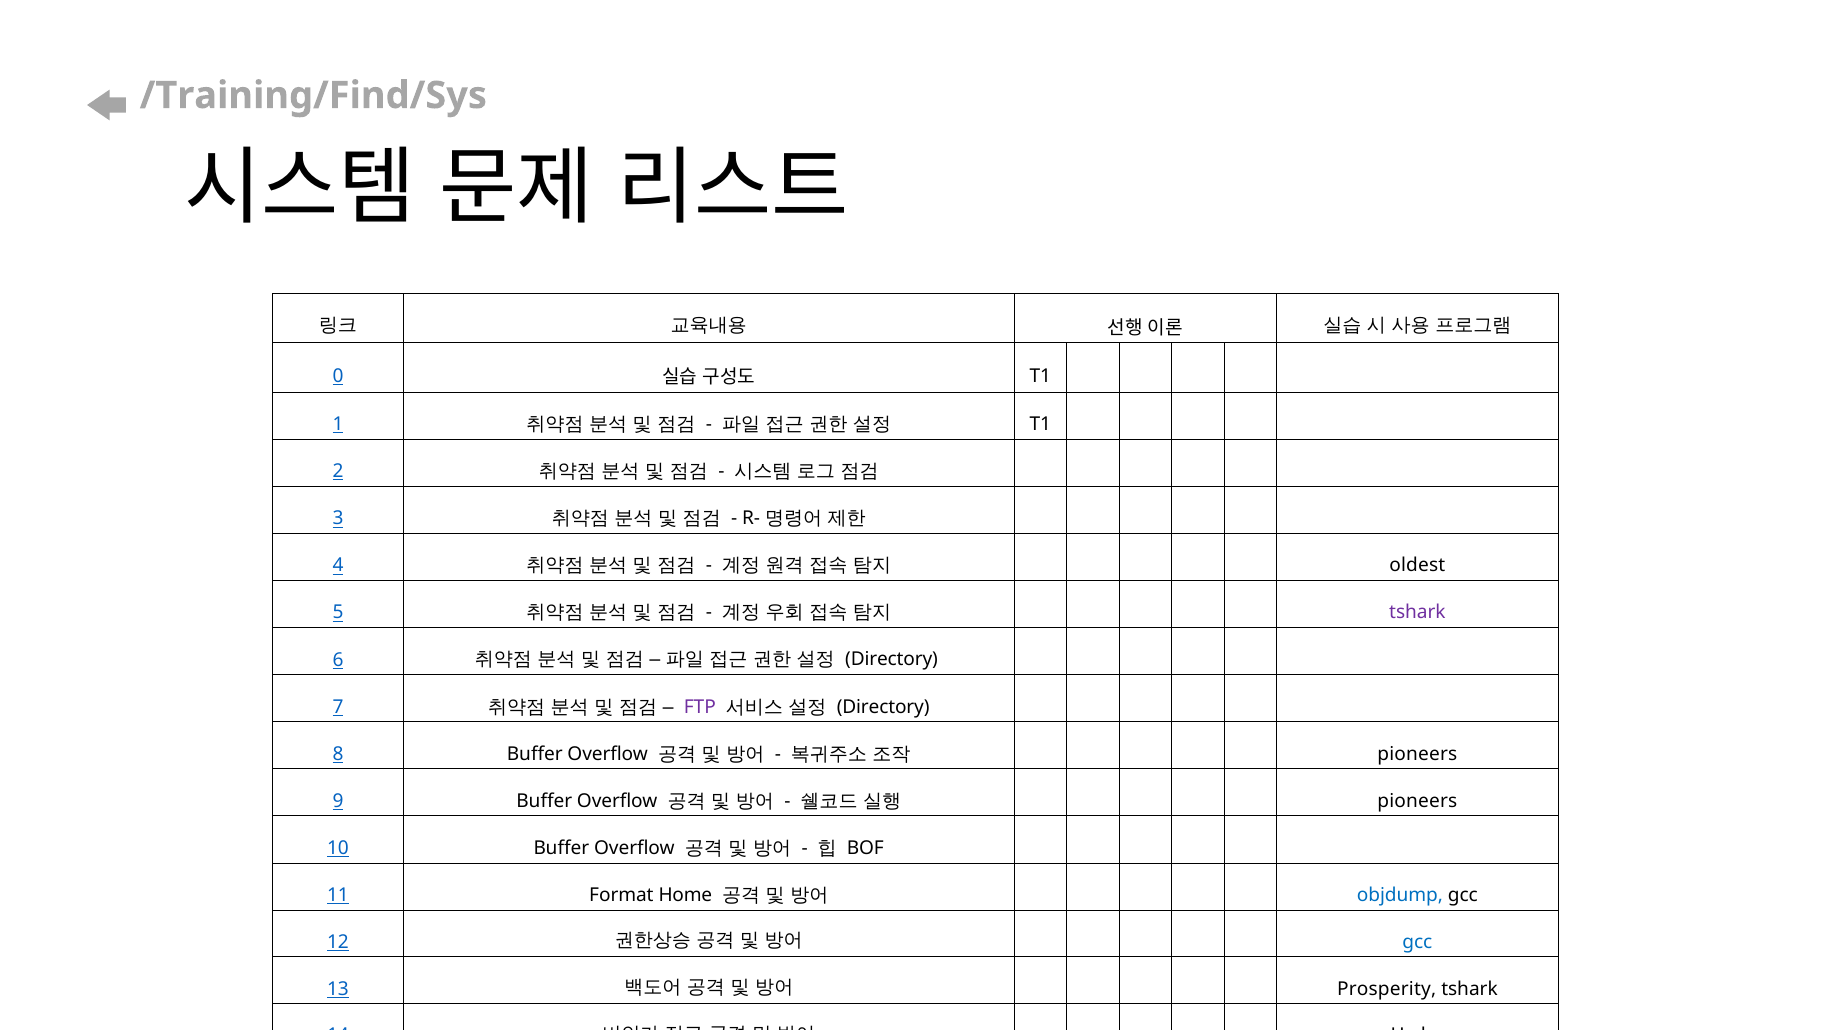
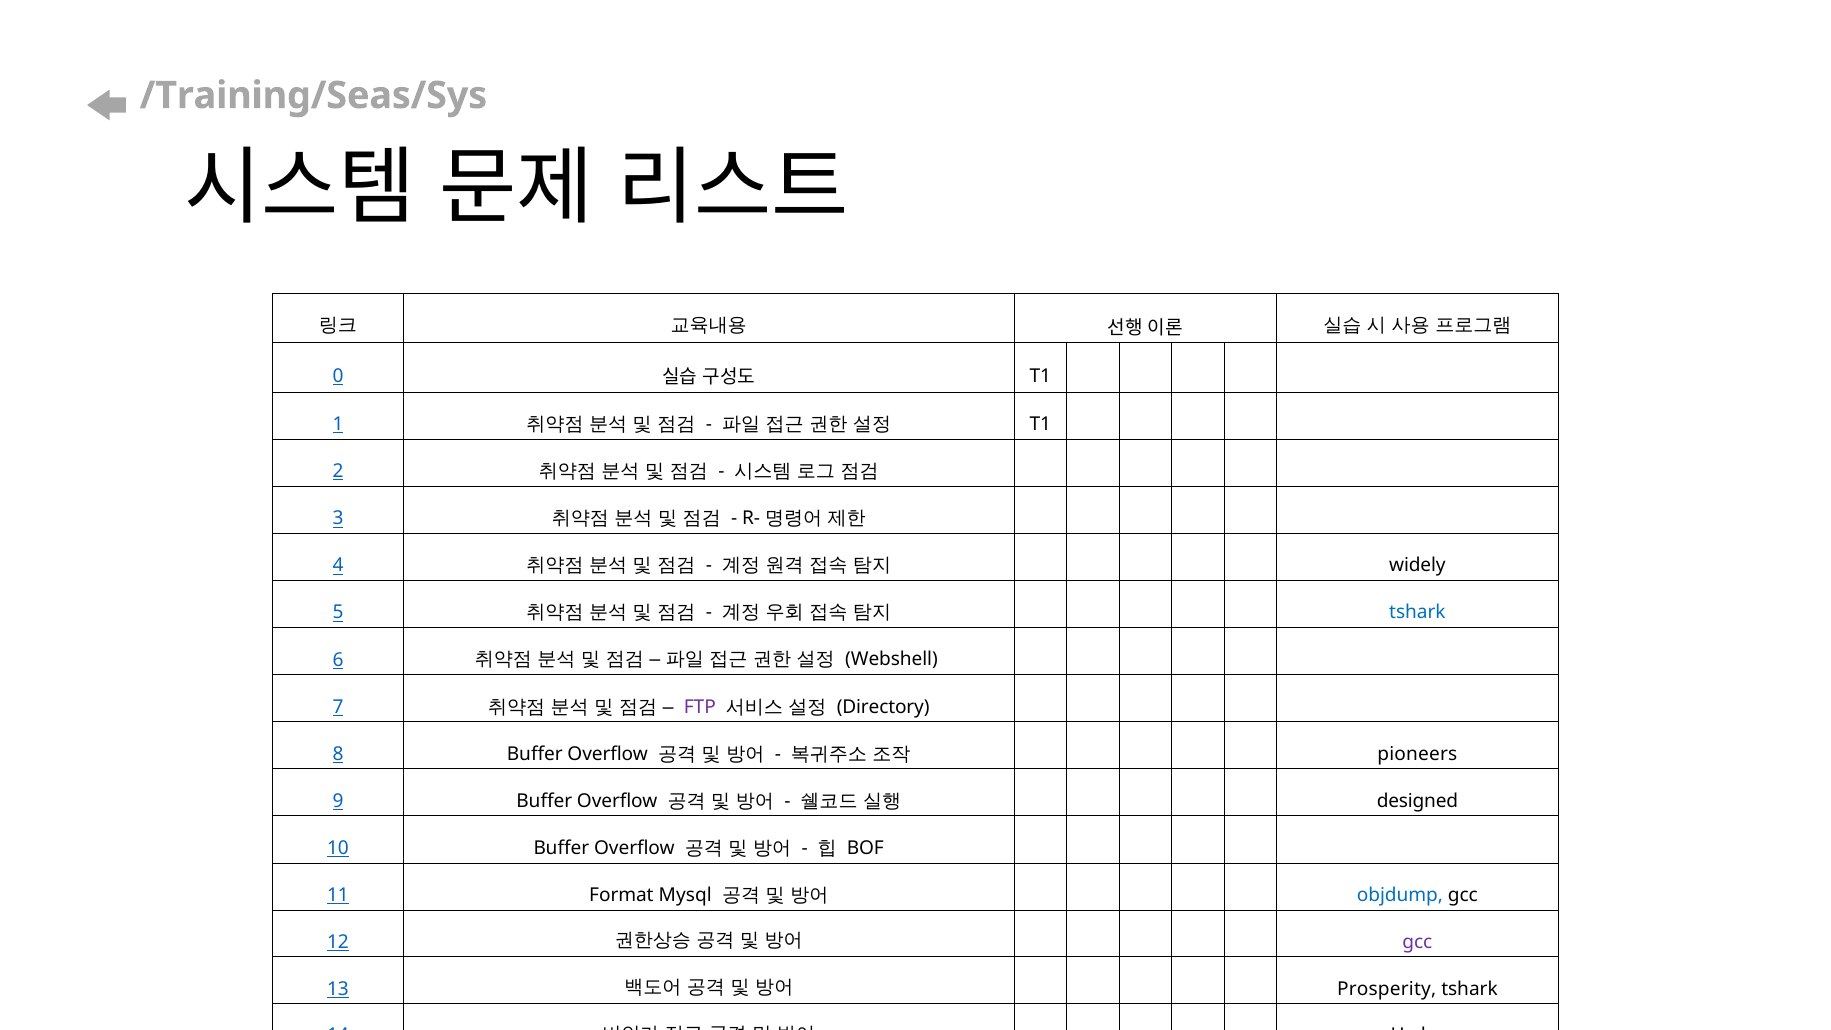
/Training/Find/Sys: /Training/Find/Sys -> /Training/Seas/Sys (313, 96)
oldest: oldest -> widely (1417, 565)
tshark colour: purple -> blue (1417, 613)
Directory: Directory -> Webshell (892, 660)
pioneers: pioneers -> designed (1417, 801)
Home: Home -> Mysql (685, 895)
gcc colour: blue -> purple (1417, 942)
